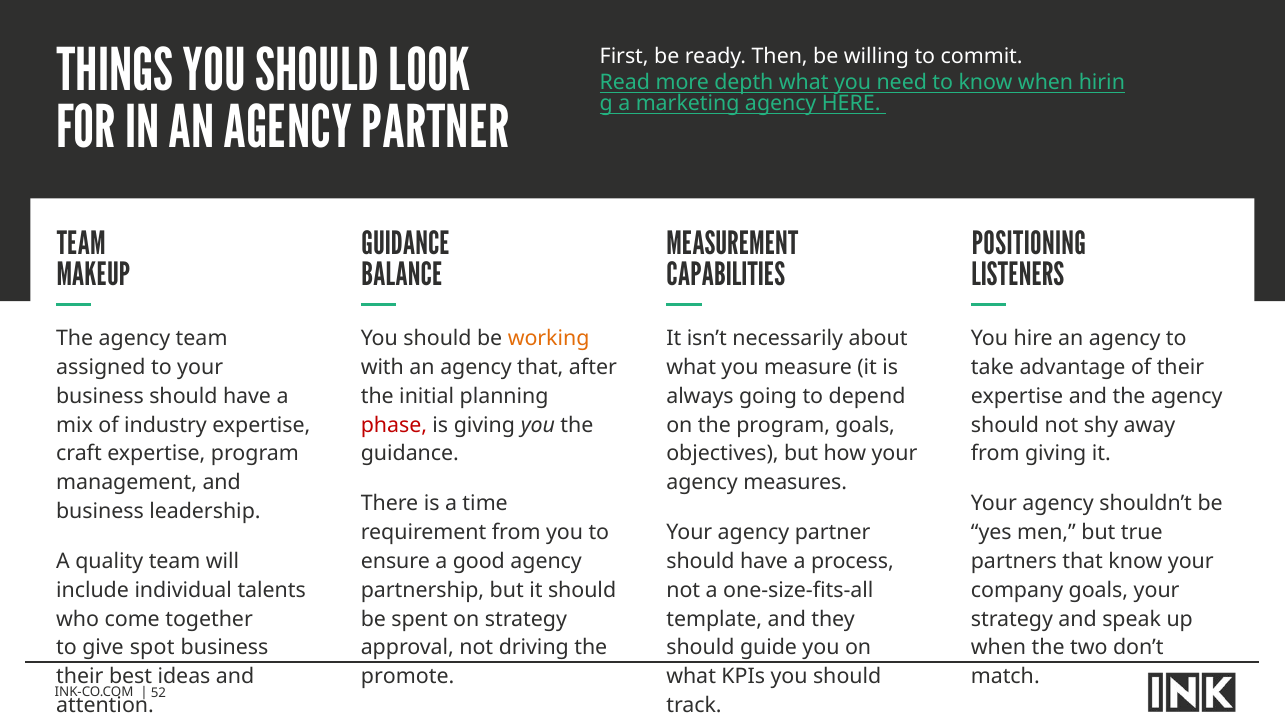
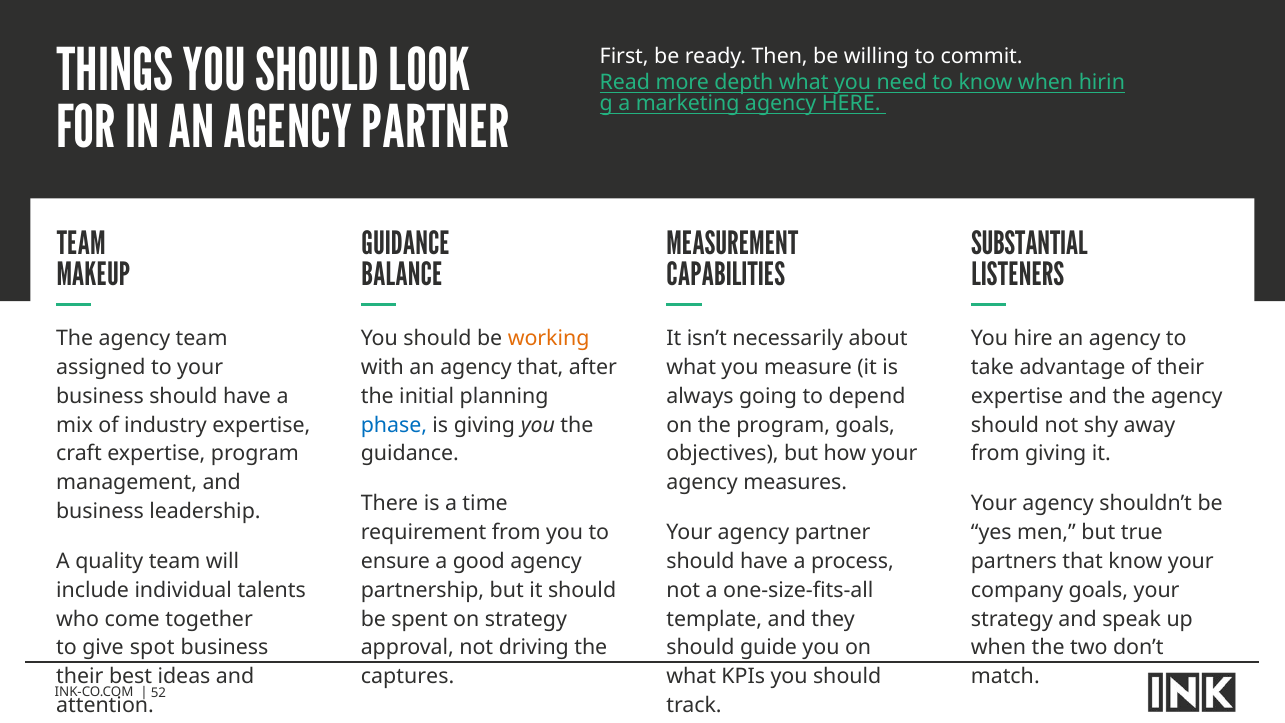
POSITIONING: POSITIONING -> SUBSTANTIAL (1029, 244)
phase colour: red -> blue (394, 425)
promote: promote -> captures (408, 676)
